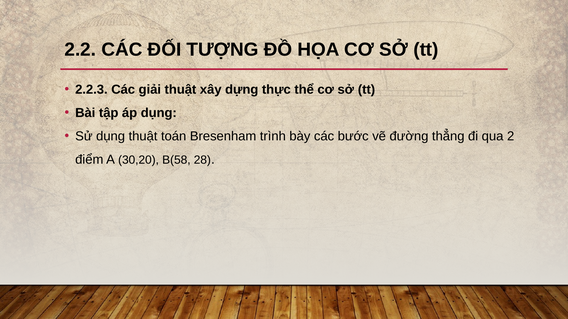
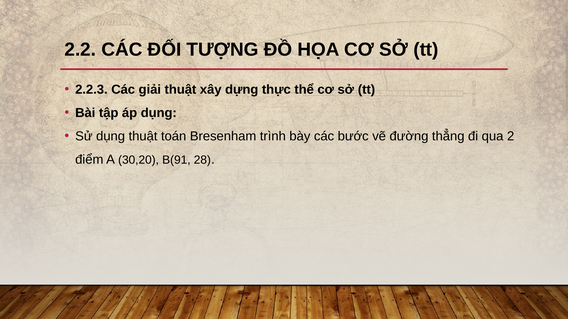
B(58: B(58 -> B(91 (176, 160)
